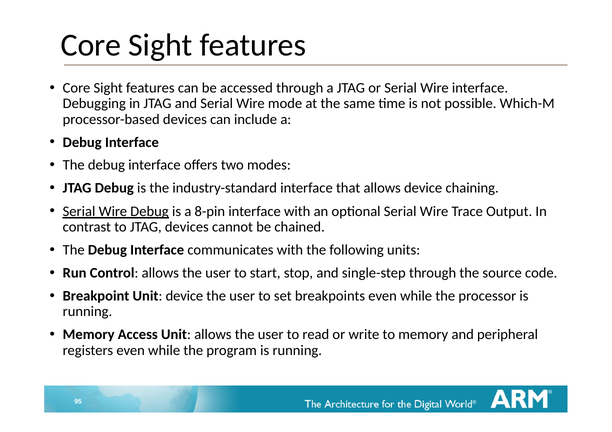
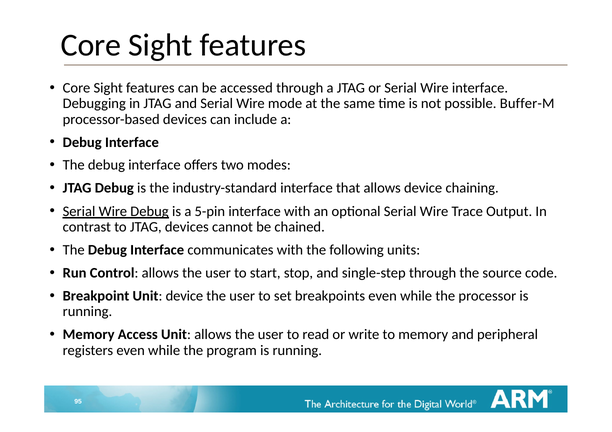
Which-M: Which-M -> Buffer-M (527, 104)
8-pin: 8-pin -> 5-pin (210, 212)
